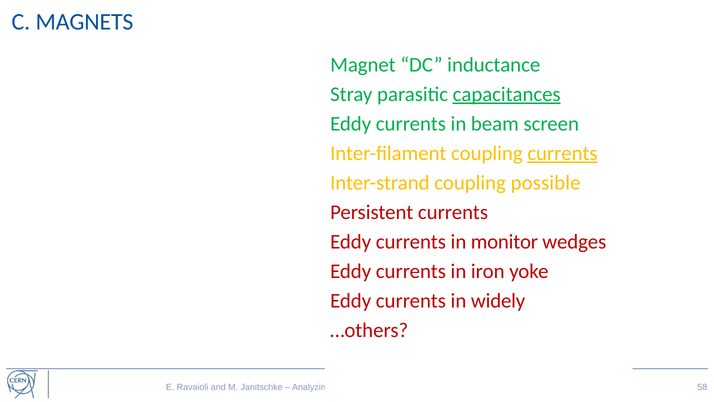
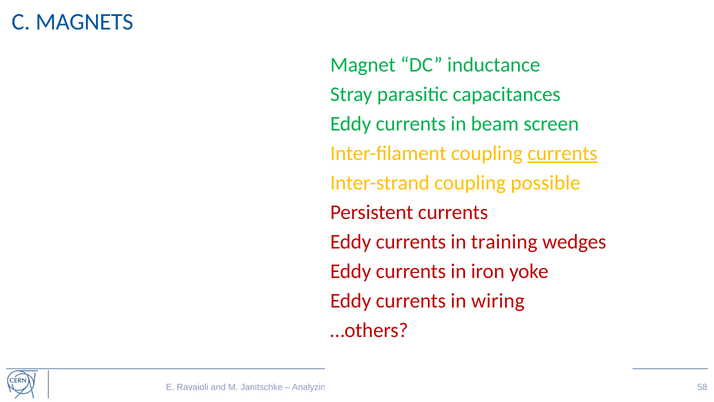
capacitances underline: present -> none (507, 94)
monitor: monitor -> training (504, 242)
widely: widely -> wiring (498, 301)
